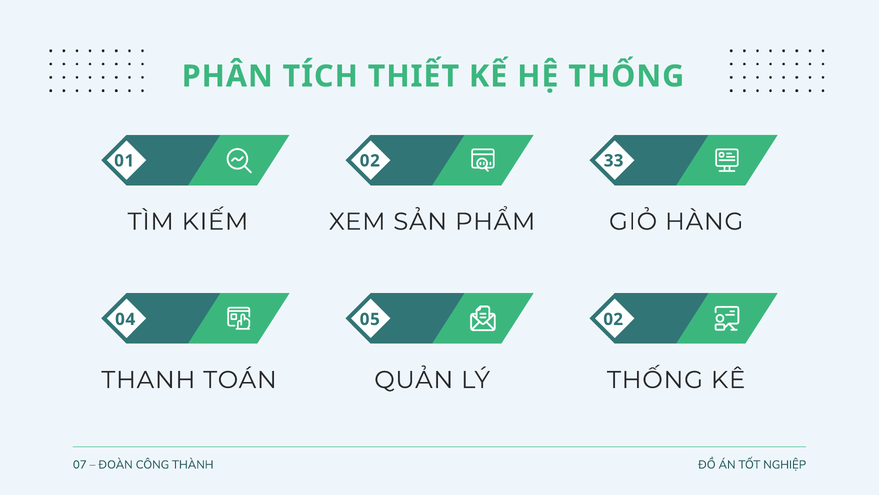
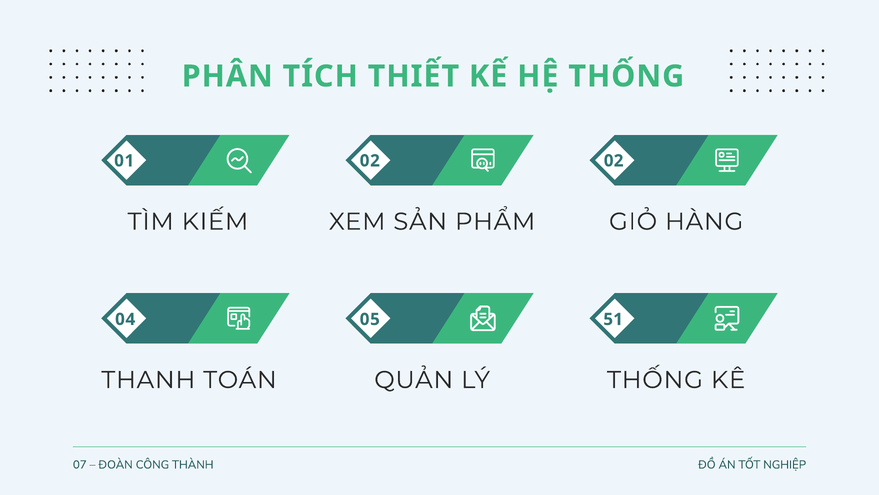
02 33: 33 -> 02 (614, 161)
05 02: 02 -> 51 (613, 319)
